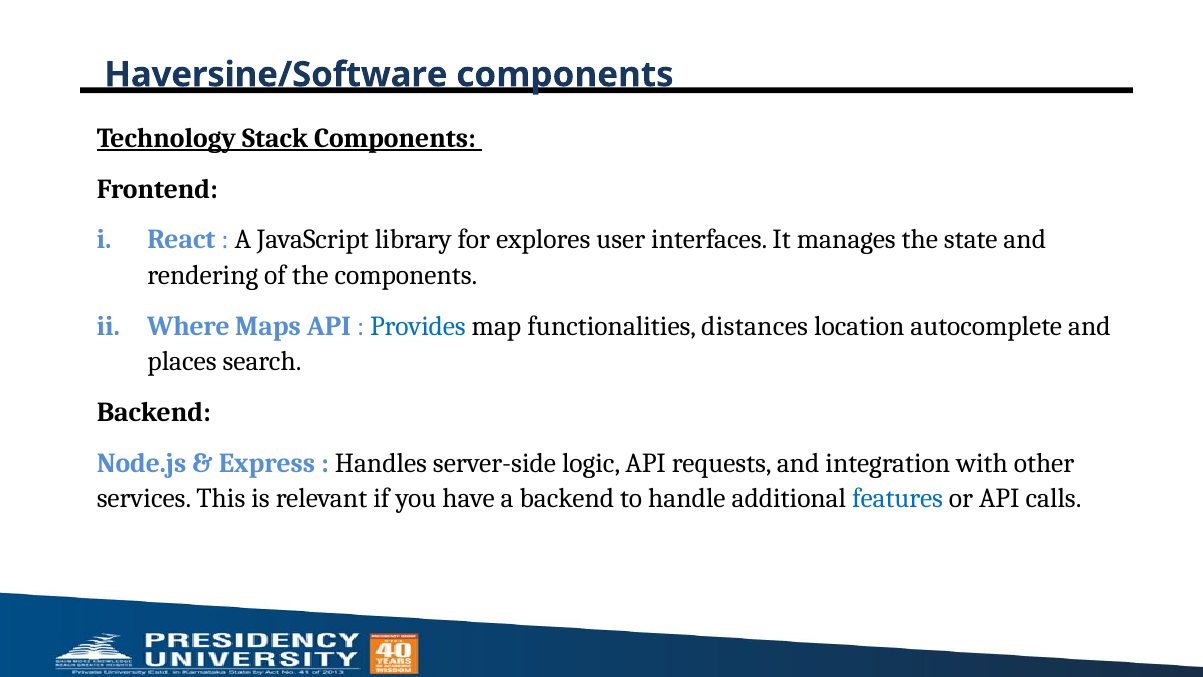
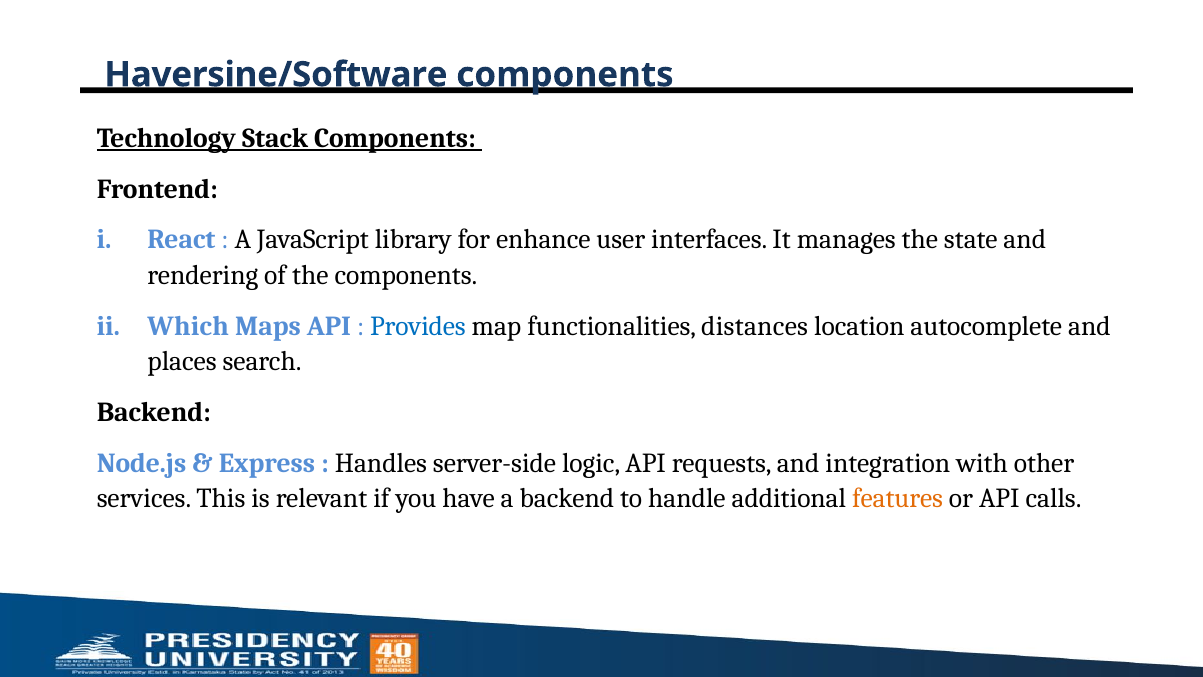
explores: explores -> enhance (543, 240)
Where: Where -> Which (188, 326)
features colour: blue -> orange (898, 498)
